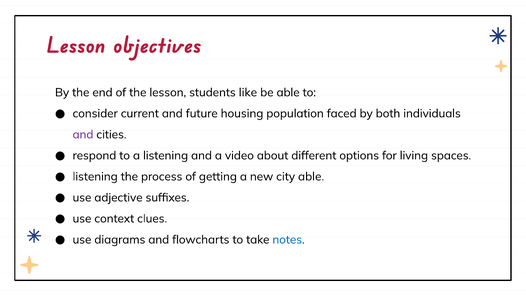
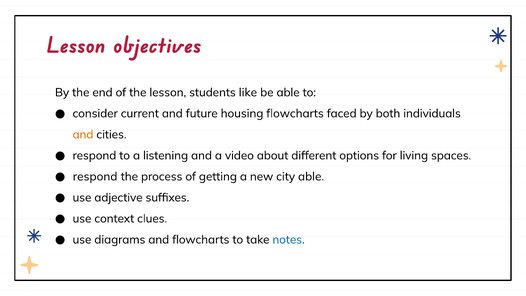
housing population: population -> flowcharts (295, 113)
and colour: purple -> orange (83, 134)
listening: listening -> respond (95, 176)
